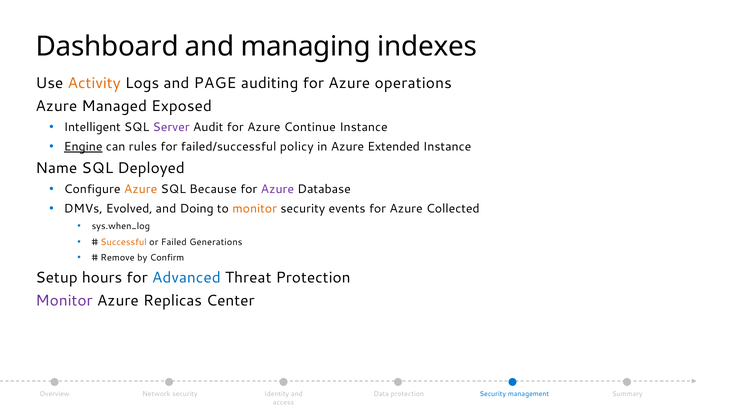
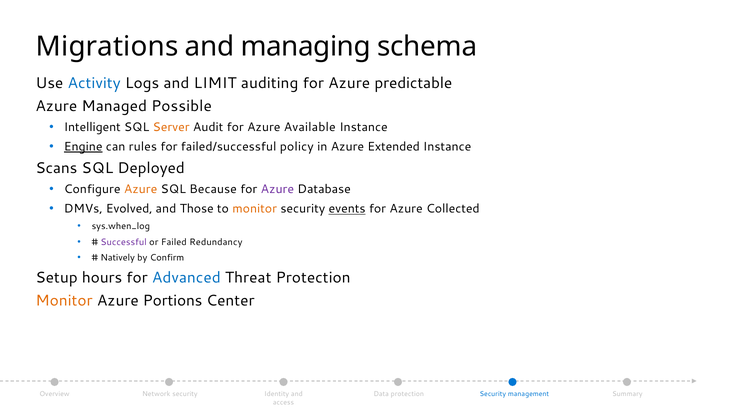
Dashboard: Dashboard -> Migrations (107, 46)
indexes: indexes -> schema (427, 46)
Activity colour: orange -> blue (94, 83)
PAGE: PAGE -> LIMIT (215, 83)
operations: operations -> predictable (413, 83)
Exposed: Exposed -> Possible (182, 106)
Server colour: purple -> orange (171, 127)
Continue: Continue -> Available (310, 127)
Name: Name -> Scans (56, 168)
Doing: Doing -> Those (197, 209)
events underline: none -> present (347, 209)
Successful colour: orange -> purple (124, 242)
Generations: Generations -> Redundancy (216, 242)
Remove: Remove -> Natively (118, 258)
Monitor colour: purple -> orange (64, 301)
Replicas: Replicas -> Portions (173, 301)
